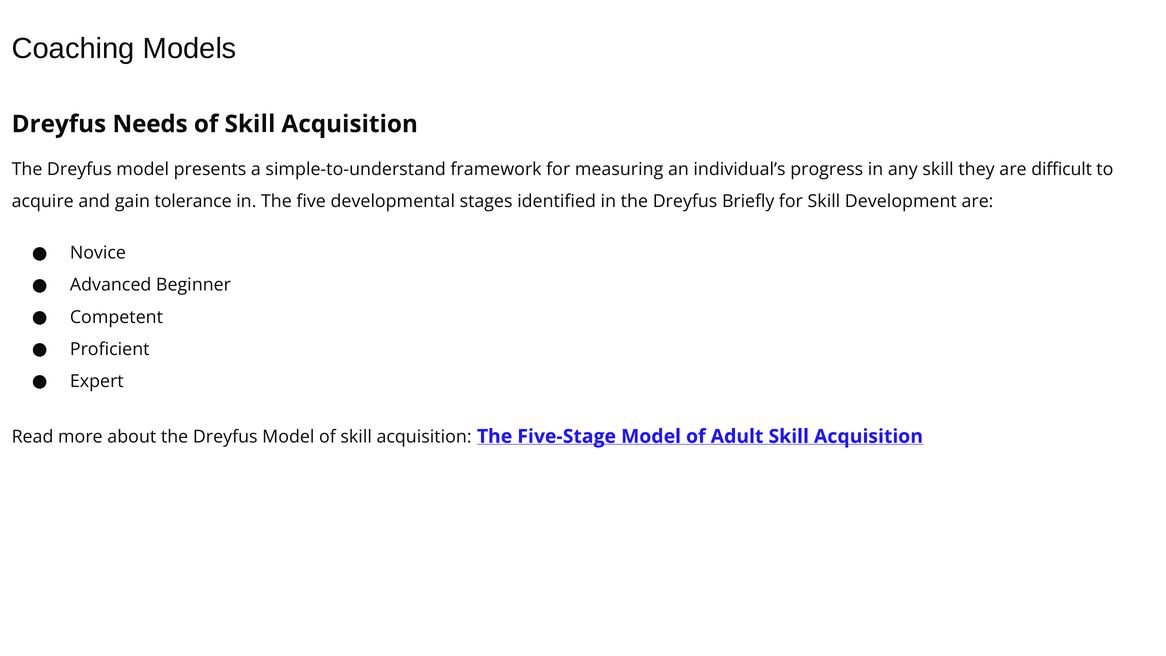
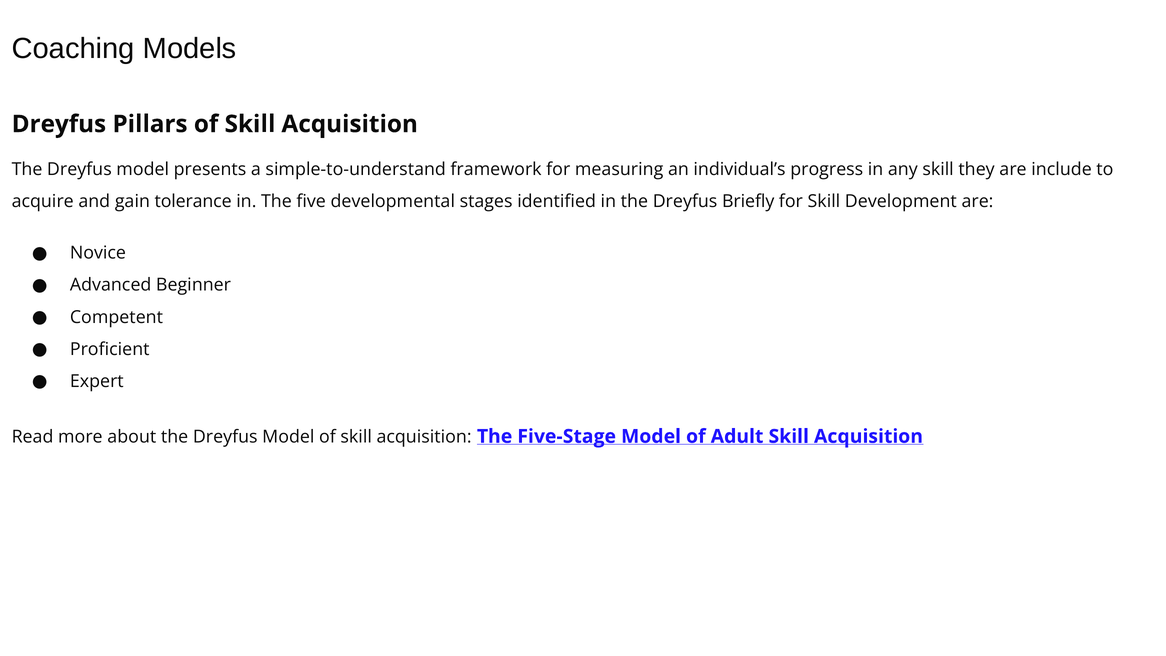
Needs: Needs -> Pillars (150, 124)
difficult: difficult -> include (1062, 169)
